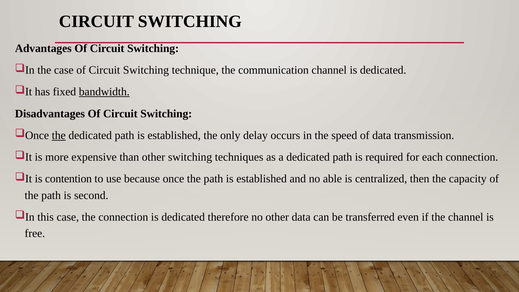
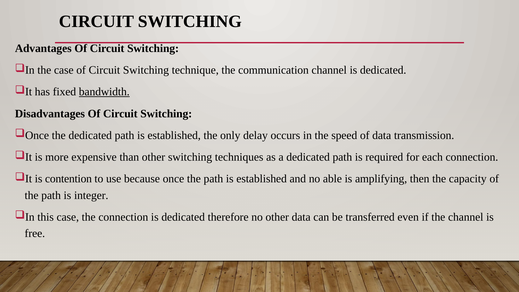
the underline: present -> none (59, 135)
centralized: centralized -> amplifying (381, 179)
second: second -> integer (91, 195)
